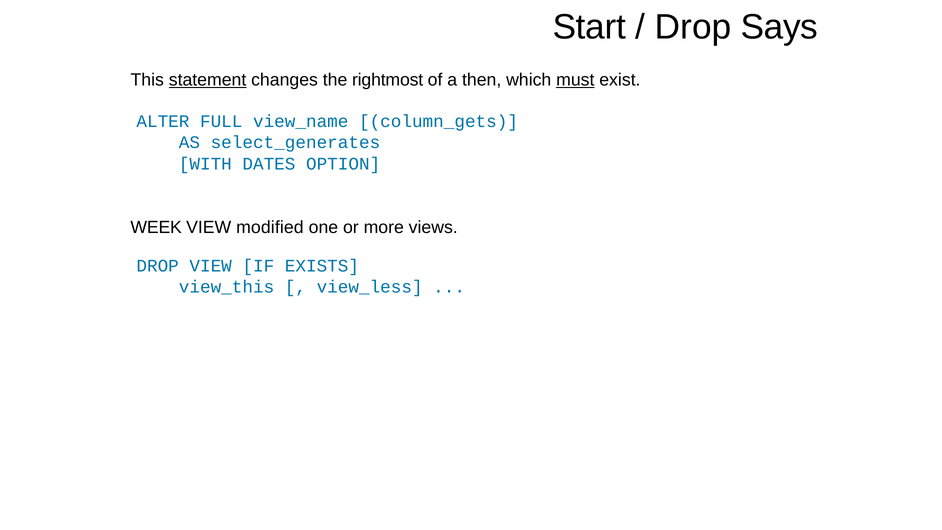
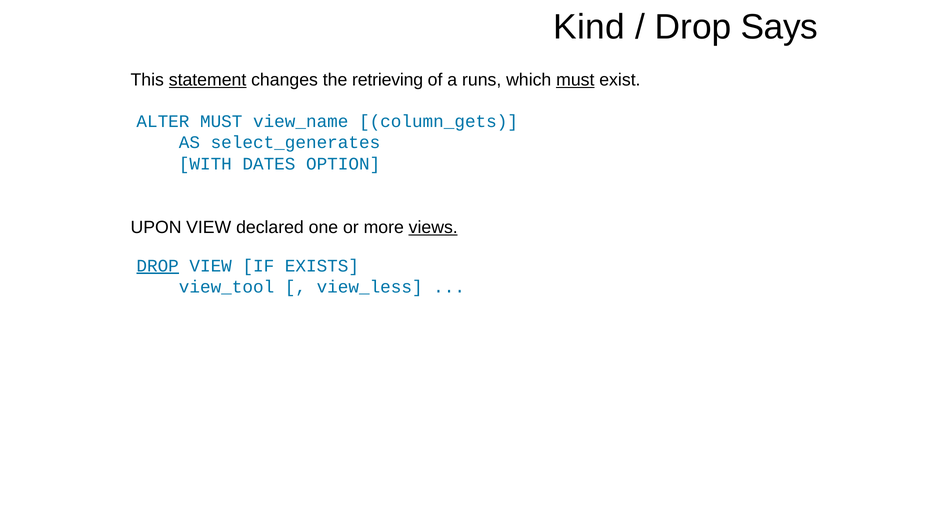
Start: Start -> Kind (589, 27)
rightmost: rightmost -> retrieving (388, 80)
then: then -> runs (482, 80)
ALTER FULL: FULL -> MUST (221, 121)
WEEK: WEEK -> UPON (156, 227)
modified: modified -> declared (270, 227)
views underline: none -> present (433, 227)
DROP underline: none -> present (158, 266)
view_this: view_this -> view_tool (227, 287)
